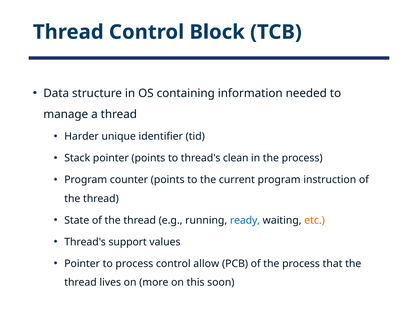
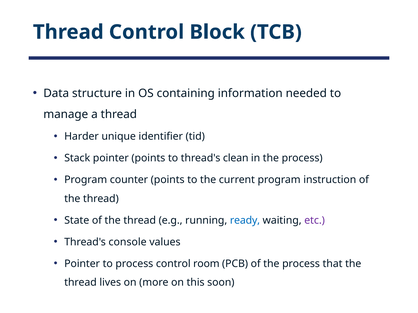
etc colour: orange -> purple (315, 221)
support: support -> console (128, 242)
allow: allow -> room (206, 264)
